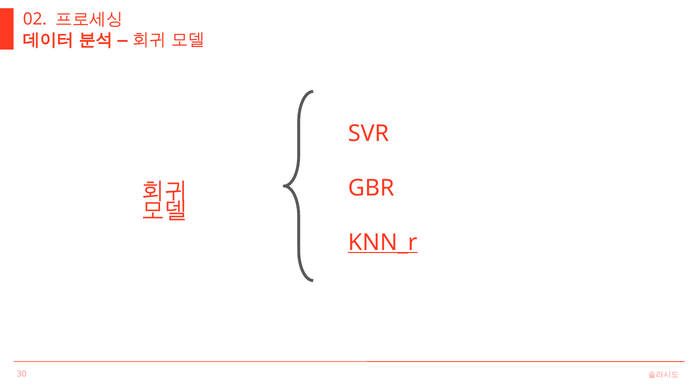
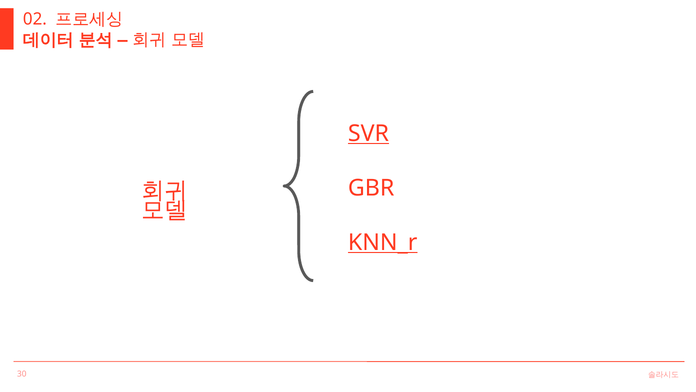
SVR underline: none -> present (369, 133)
